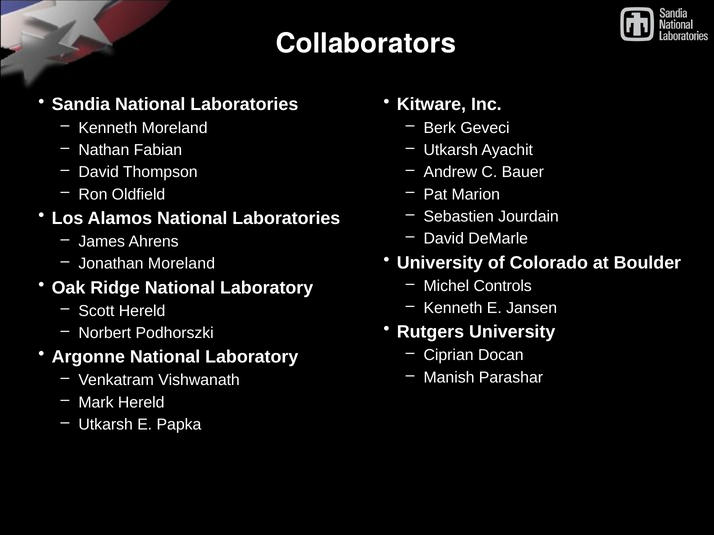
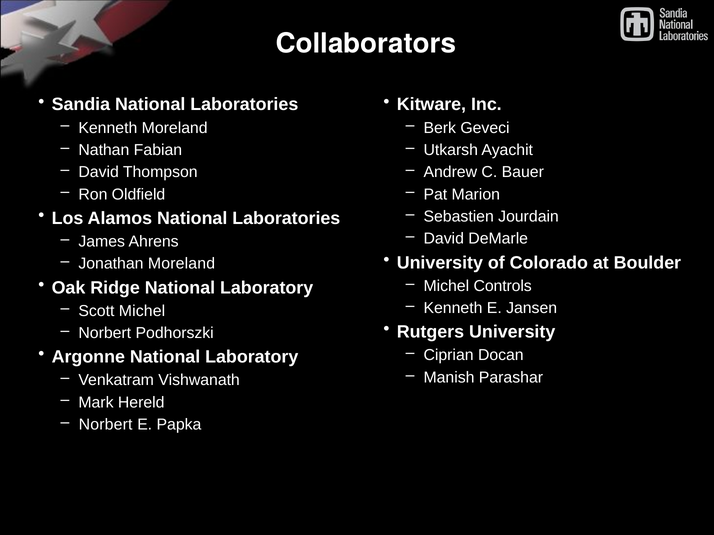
Scott Hereld: Hereld -> Michel (142, 311)
Utkarsh: Utkarsh -> Norbert (106, 425)
